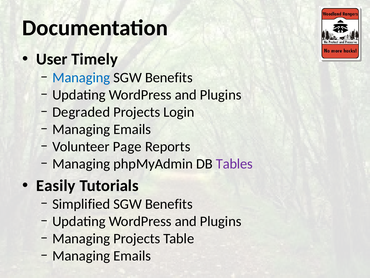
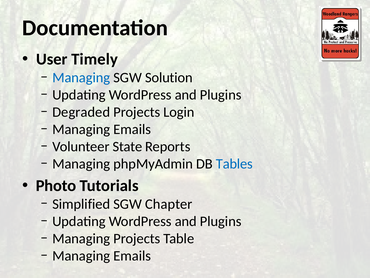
Benefits: Benefits -> Solution (169, 77)
Page: Page -> State (127, 146)
Tables colour: purple -> blue (234, 164)
Easily: Easily -> Photo (56, 185)
Benefits: Benefits -> Chapter (169, 204)
